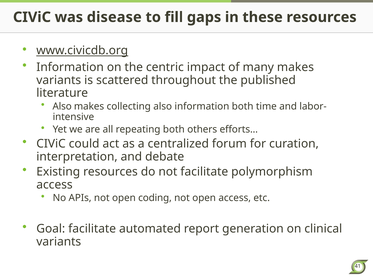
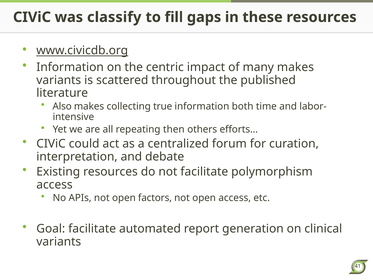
disease: disease -> classify (114, 17)
collecting also: also -> true (163, 106)
repeating both: both -> then (174, 129)
coding: coding -> factors (155, 198)
